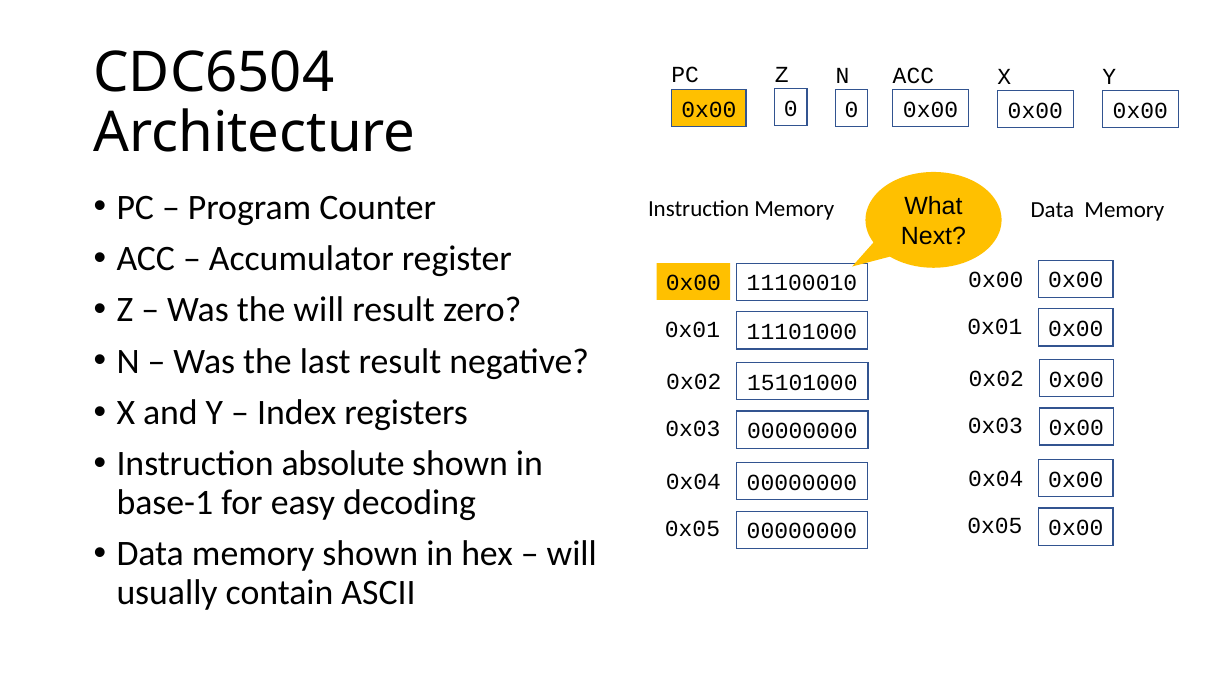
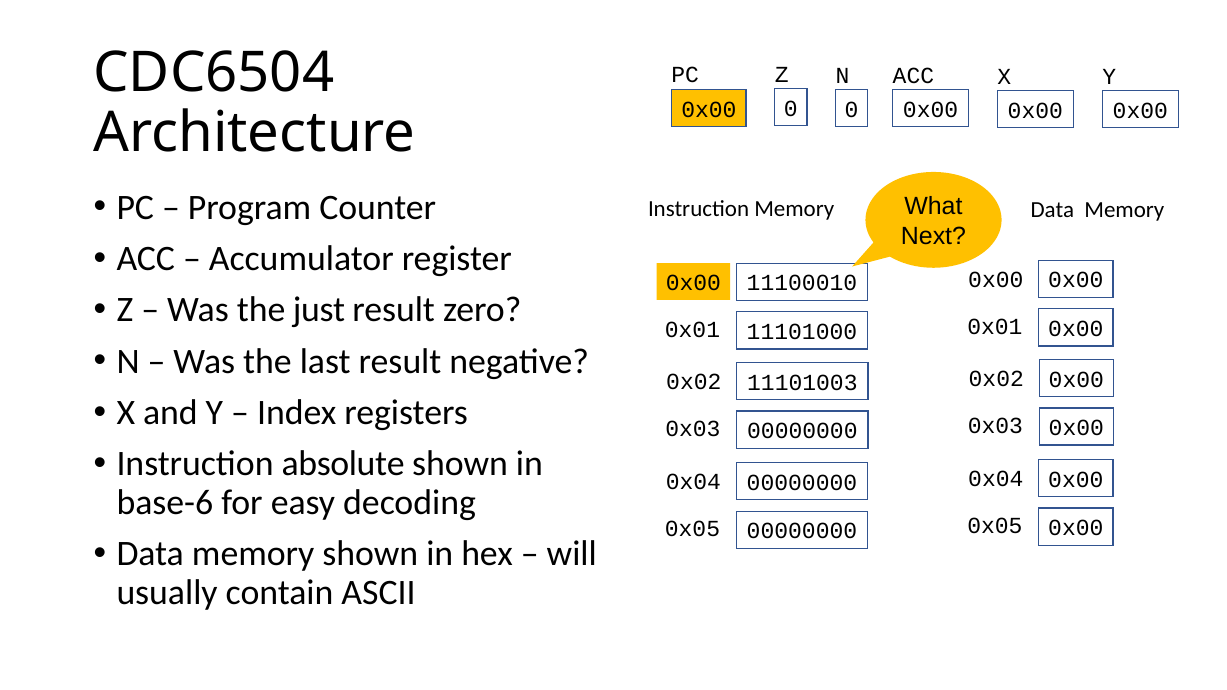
the will: will -> just (319, 310)
15101000: 15101000 -> 11101003 (802, 383)
base-1: base-1 -> base-6 (165, 503)
